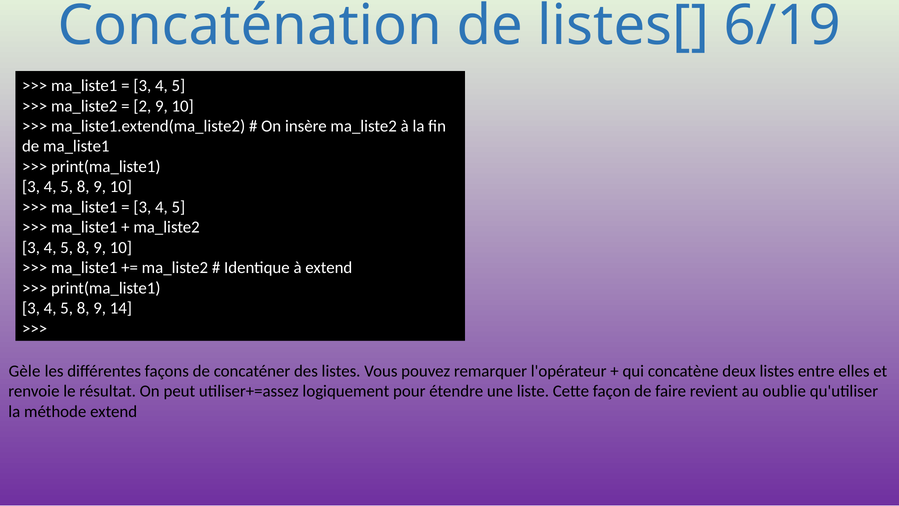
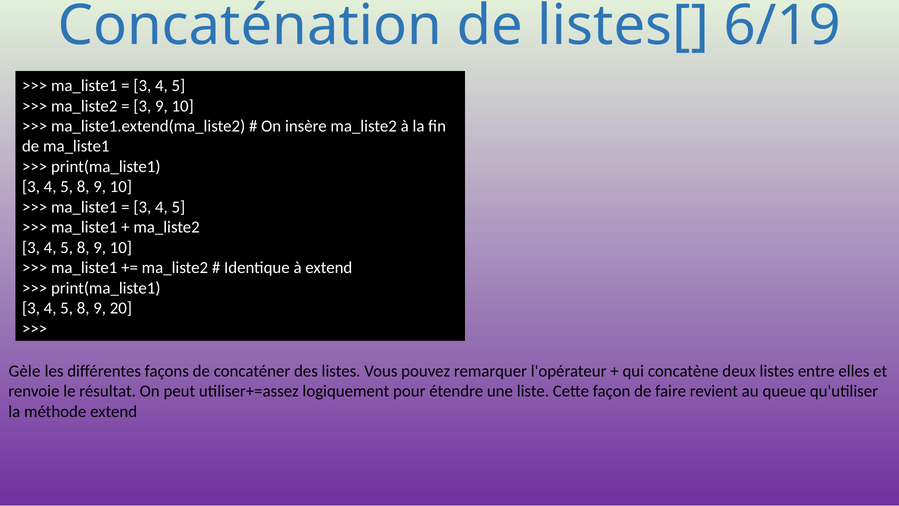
2: 2 -> 3 (142, 106)
14: 14 -> 20 (121, 308)
oublie: oublie -> queue (784, 391)
